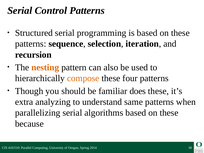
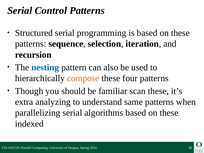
nesting colour: orange -> blue (45, 67)
does: does -> scan (138, 91)
because: because -> indexed (29, 124)
